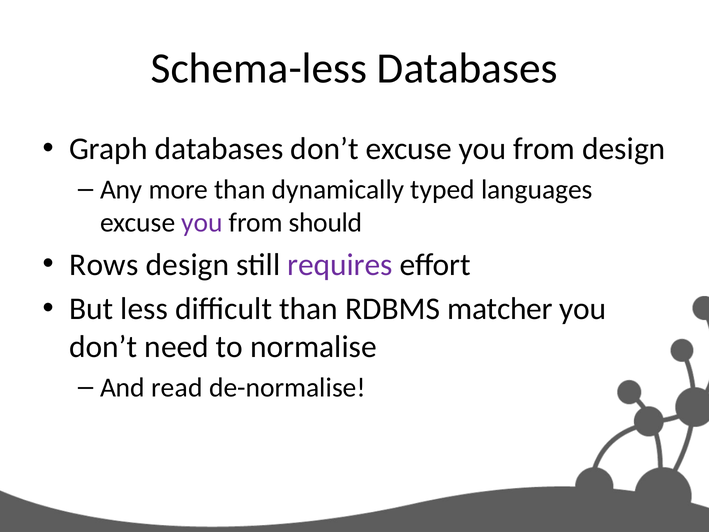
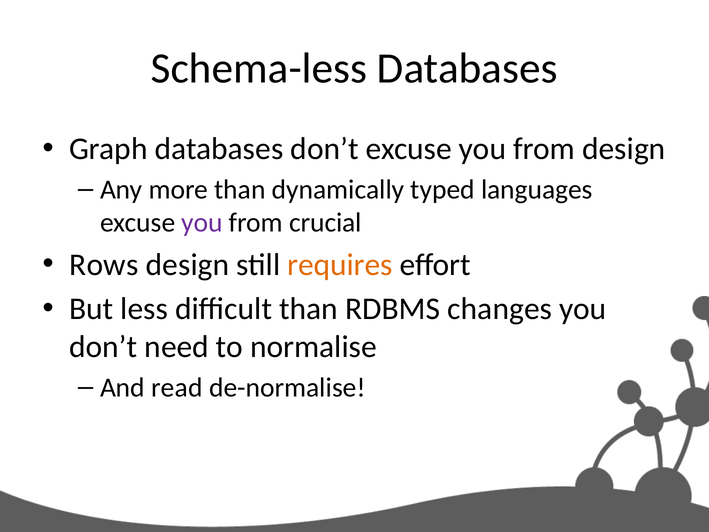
should: should -> crucial (325, 223)
requires colour: purple -> orange (340, 265)
matcher: matcher -> changes (500, 309)
